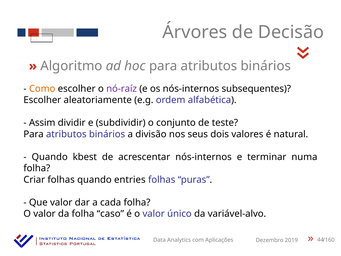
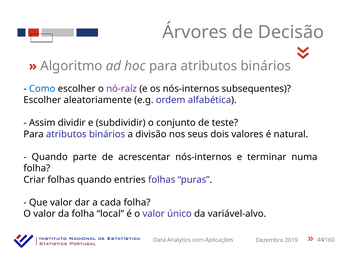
Como colour: orange -> blue (42, 89)
kbest: kbest -> parte (85, 157)
caso: caso -> local (110, 214)
